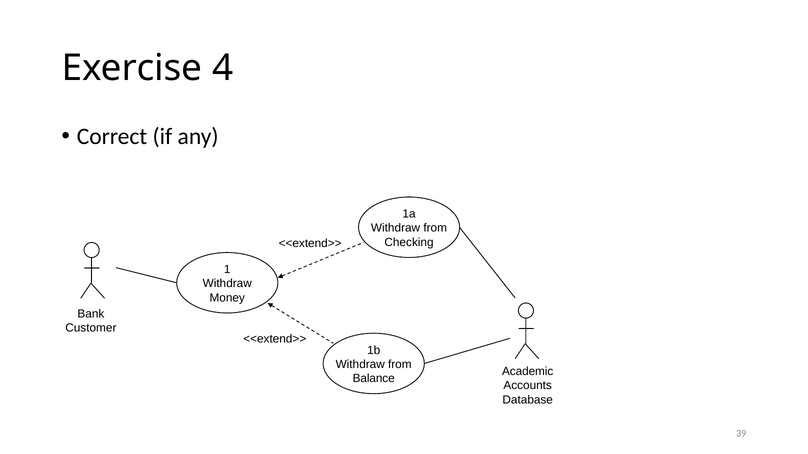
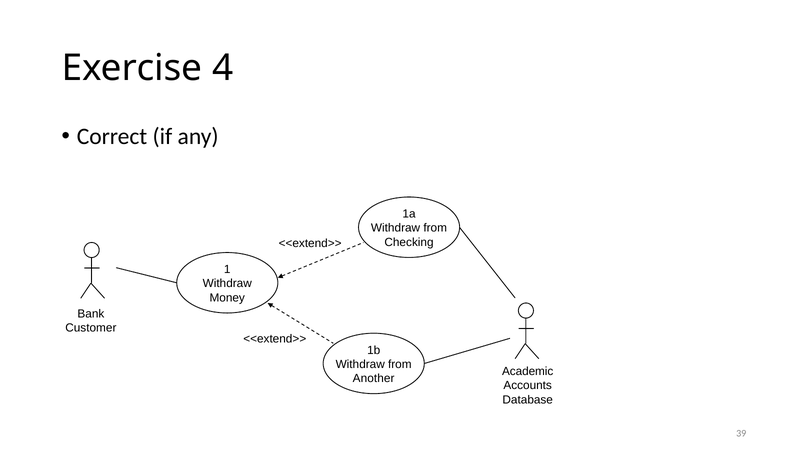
Balance: Balance -> Another (374, 379)
